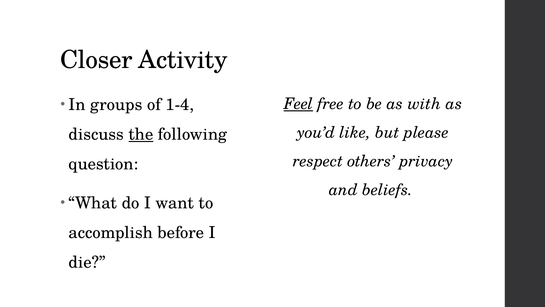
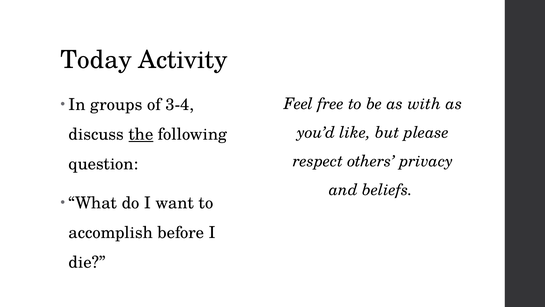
Closer: Closer -> Today (96, 60)
1-4: 1-4 -> 3-4 (180, 105)
Feel underline: present -> none (298, 104)
